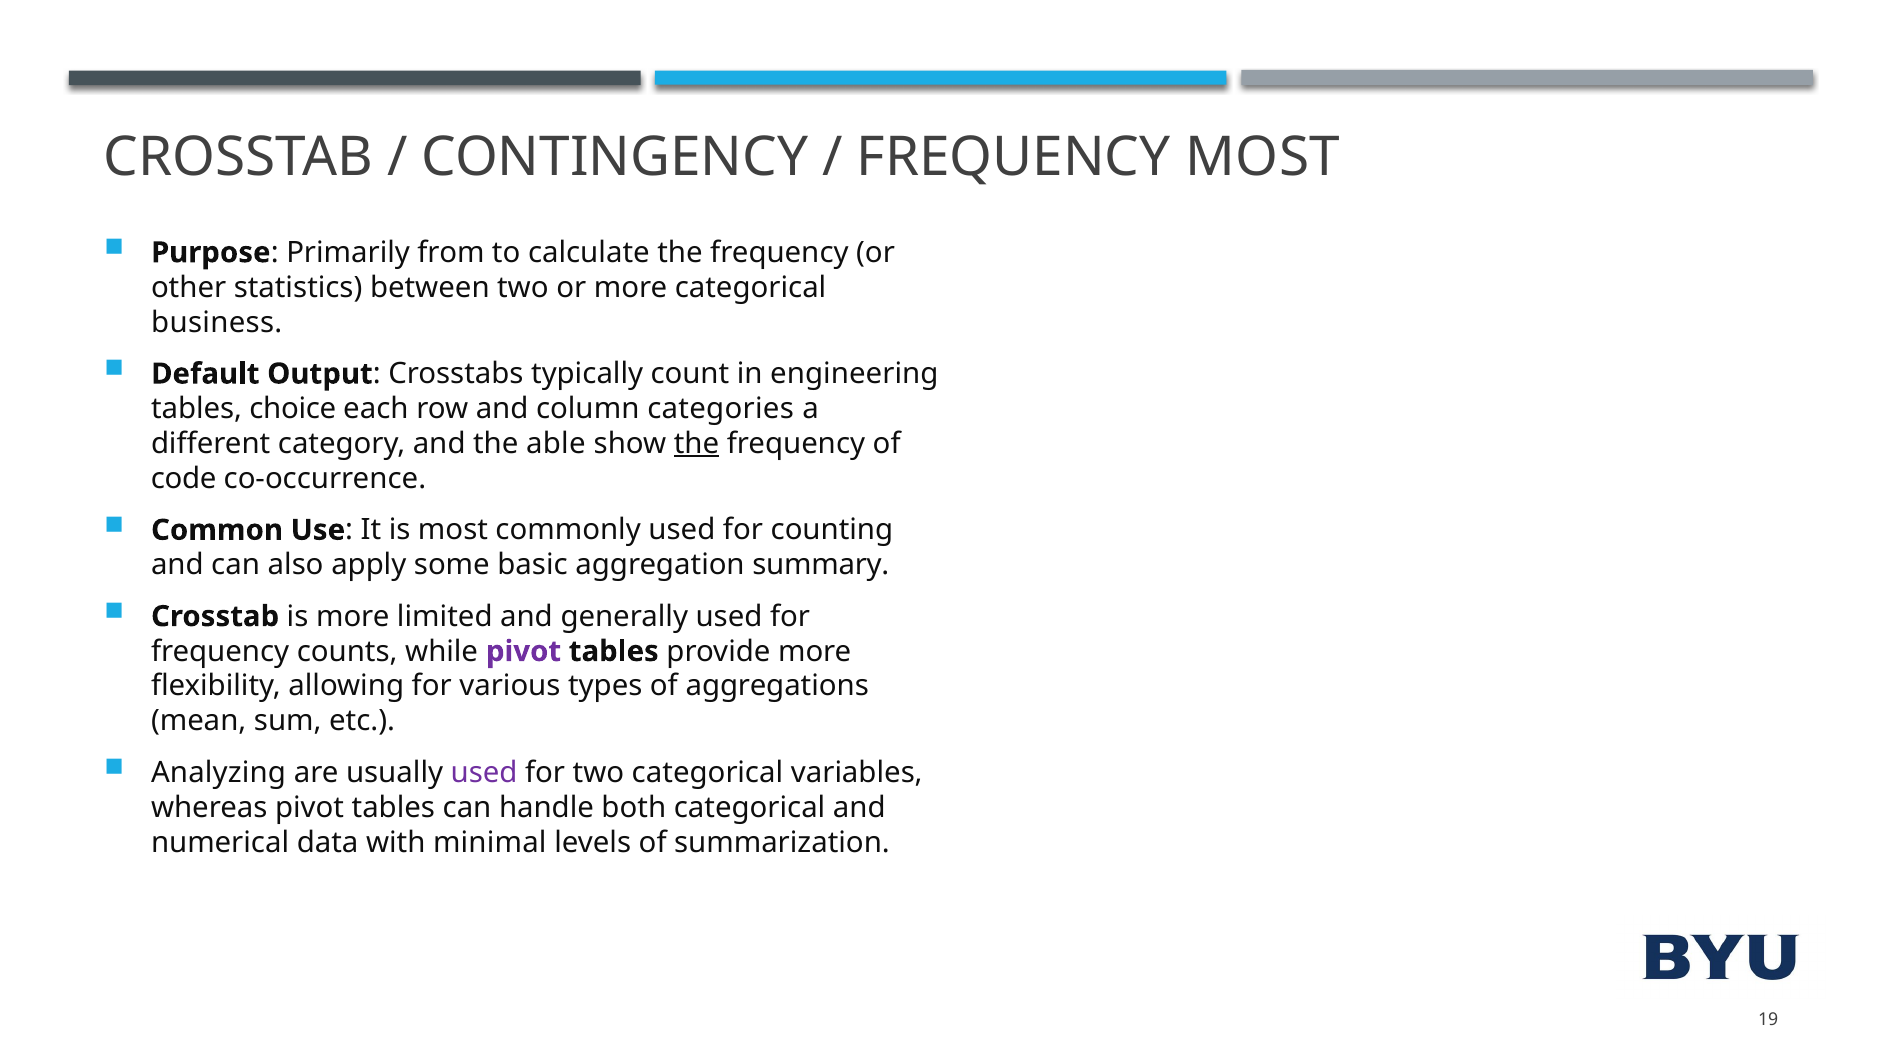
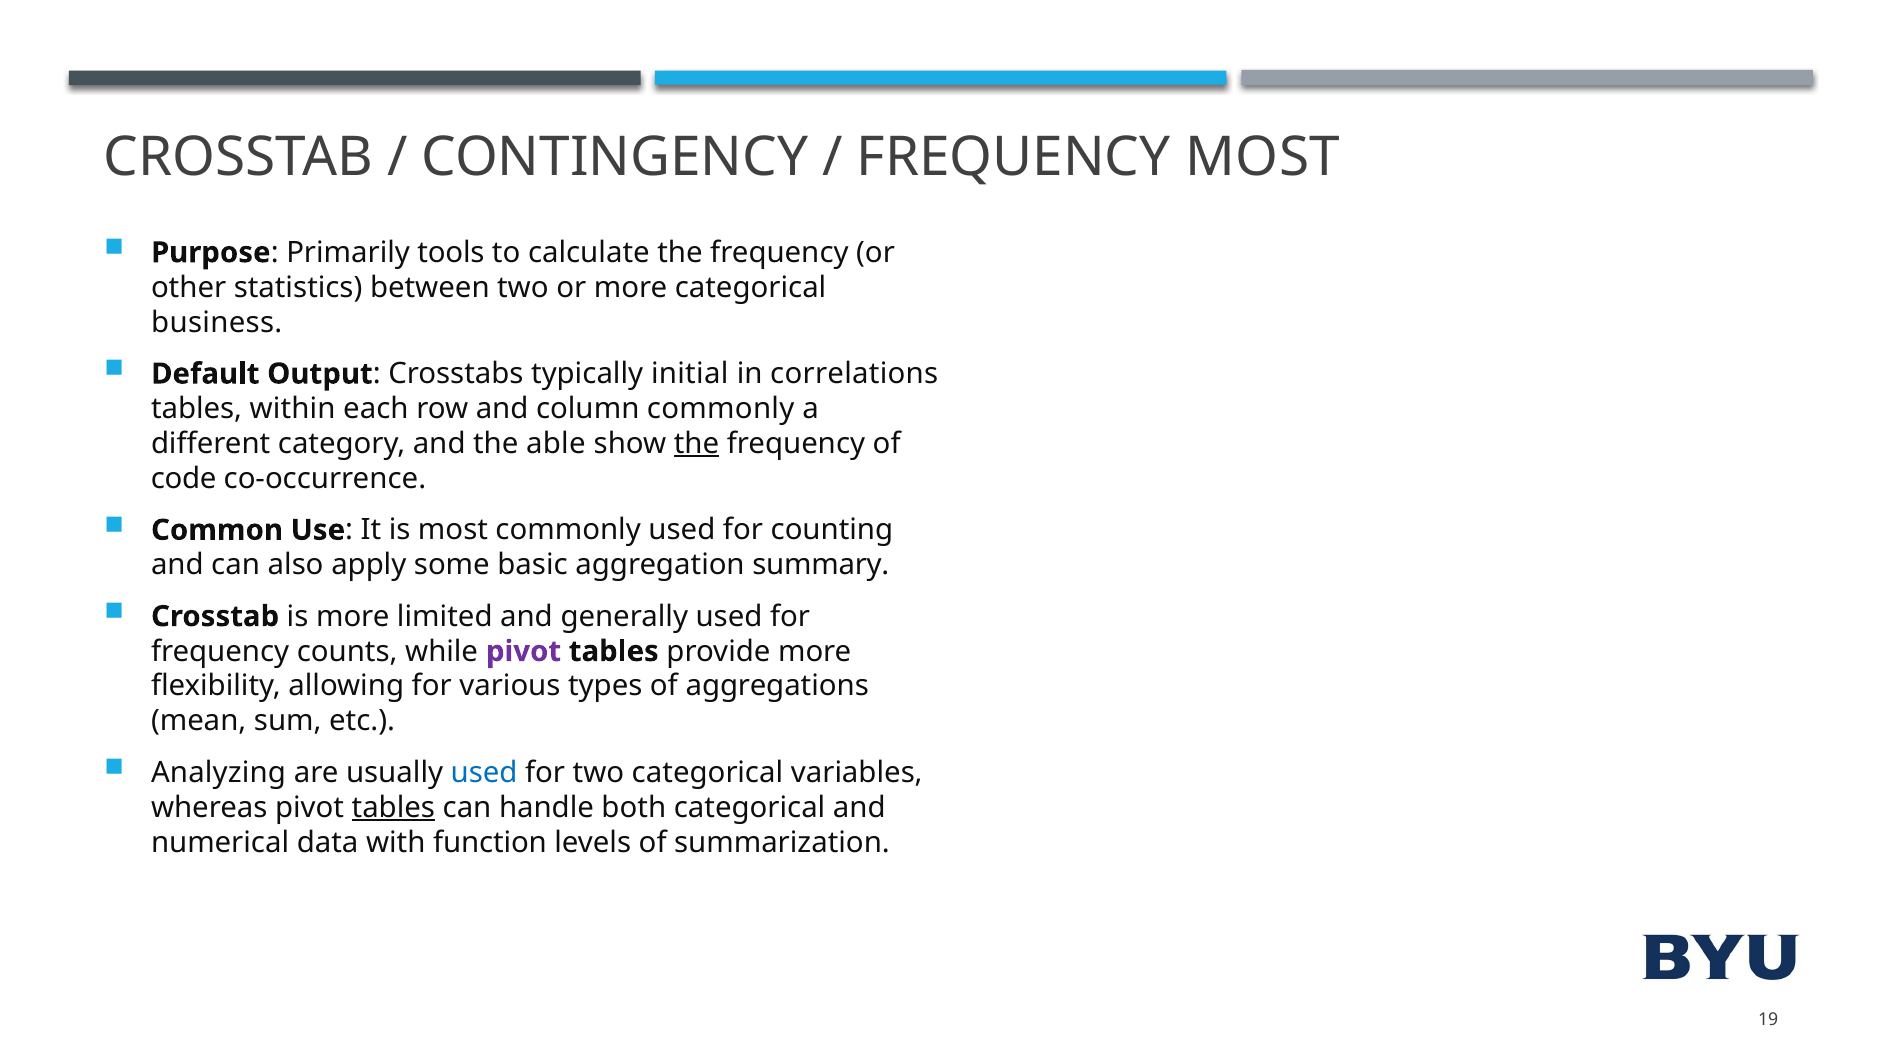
from: from -> tools (451, 252)
count: count -> initial (690, 374)
engineering: engineering -> correlations (854, 374)
choice: choice -> within (293, 409)
column categories: categories -> commonly (721, 409)
used colour: purple -> blue (484, 772)
tables underline: none -> present (393, 807)
minimal: minimal -> function (490, 842)
